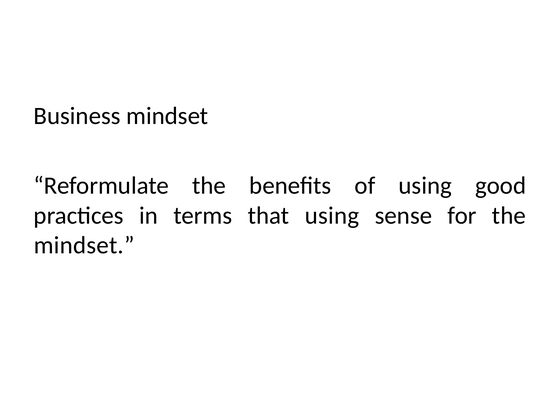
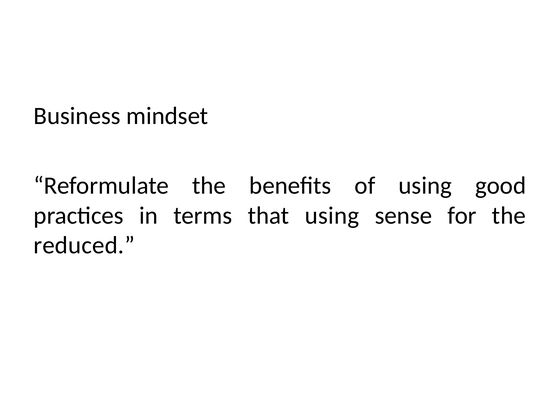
mindset: mindset -> reduced (84, 245)
